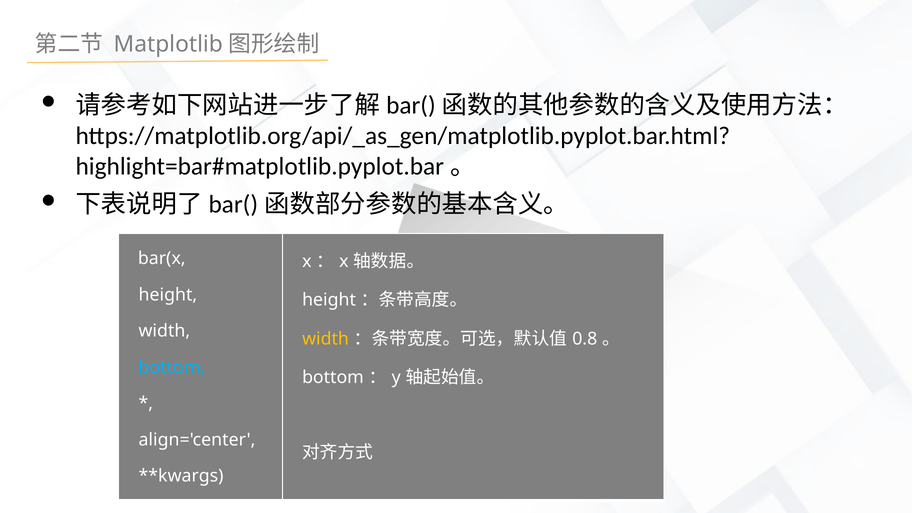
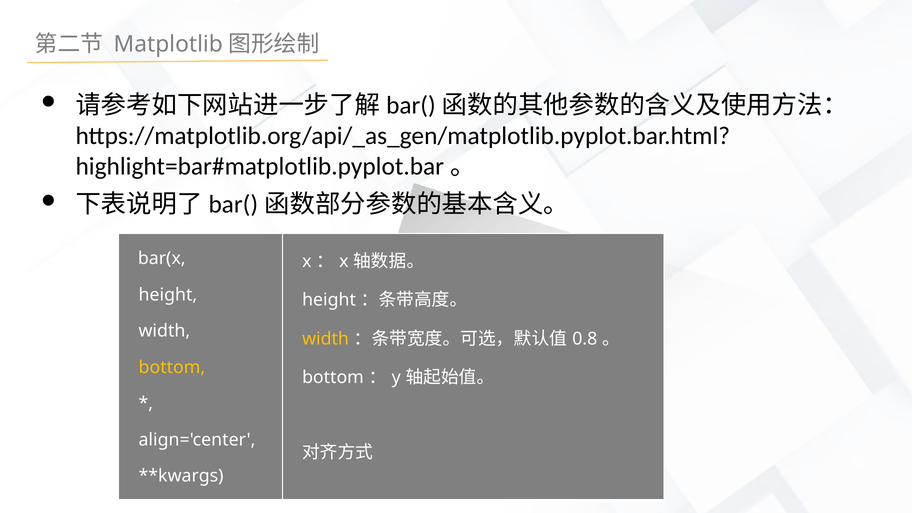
bottom colour: light blue -> yellow (172, 367)
